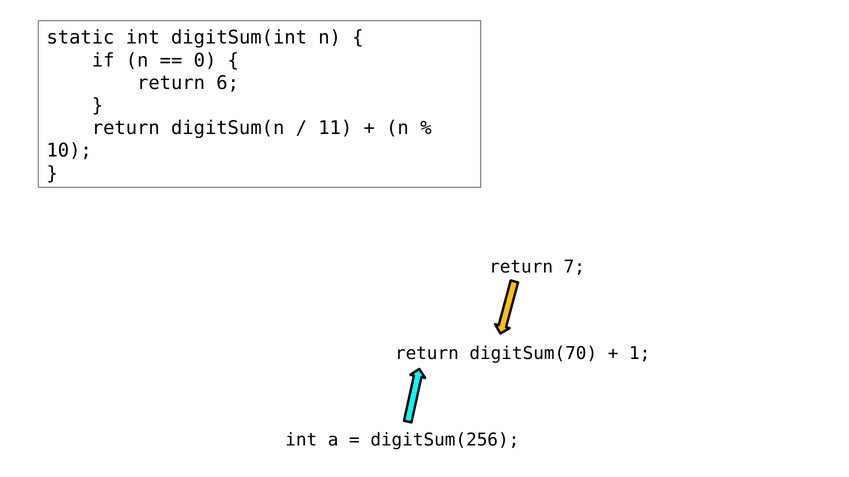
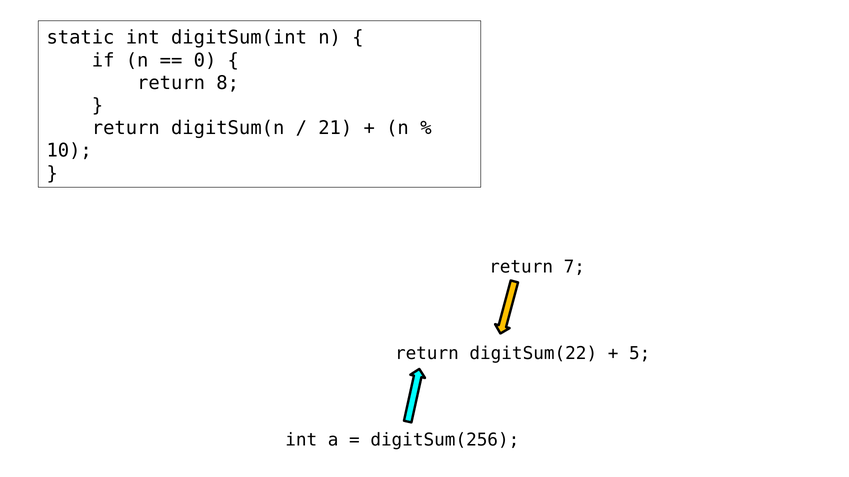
6: 6 -> 8 (228, 83)
11: 11 -> 21 (335, 128)
digitSum(70: digitSum(70 -> digitSum(22 (533, 354)
1: 1 -> 5 (640, 354)
